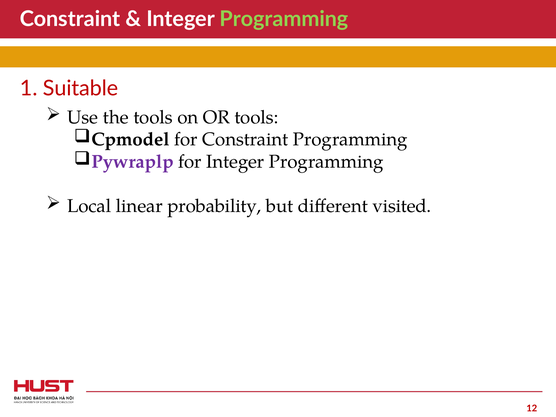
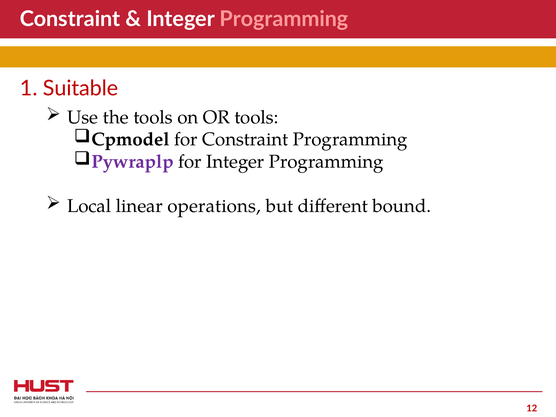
Programming colour: light green -> pink (284, 19)
probability: probability -> operations (214, 206)
visited: visited -> bound (402, 206)
